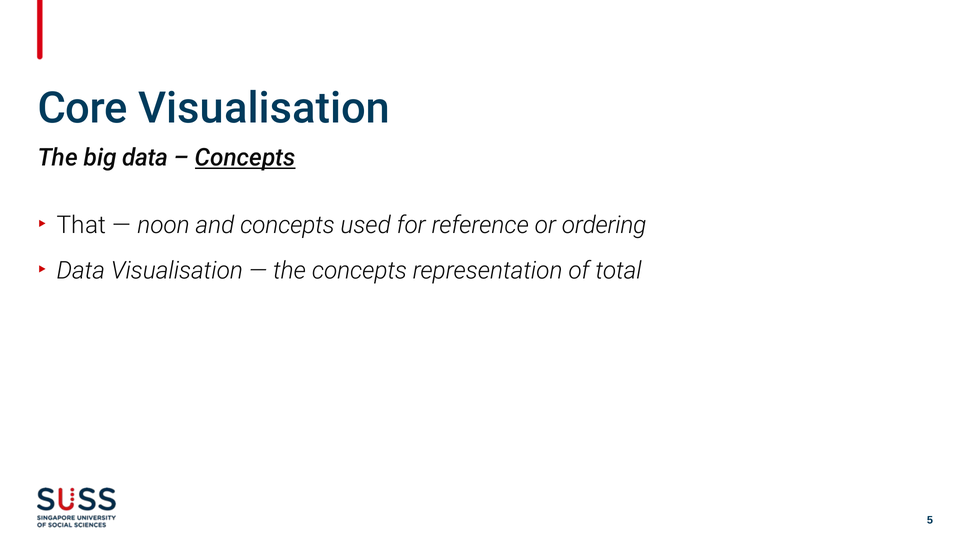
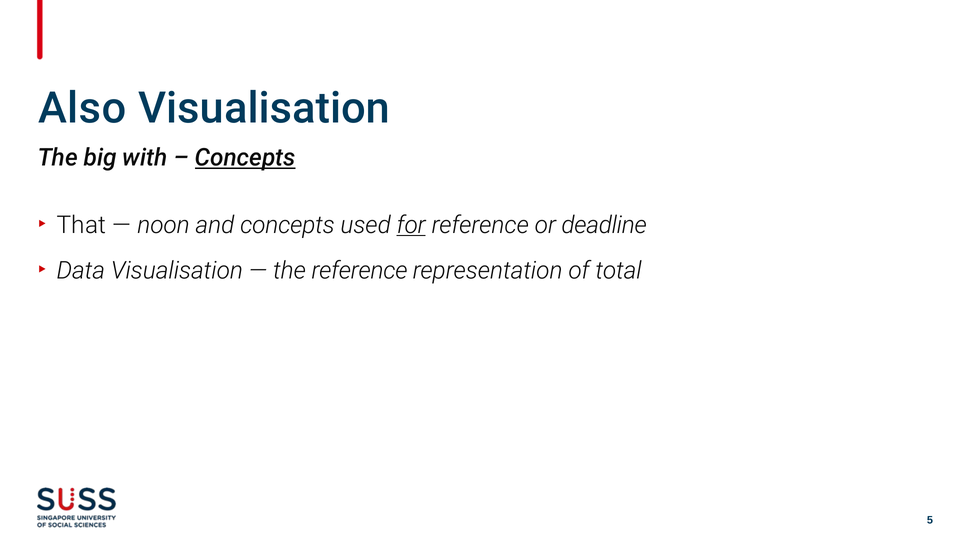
Core: Core -> Also (82, 108)
big data: data -> with (145, 158)
for underline: none -> present (411, 225)
ordering: ordering -> deadline (604, 225)
the concepts: concepts -> reference (360, 270)
